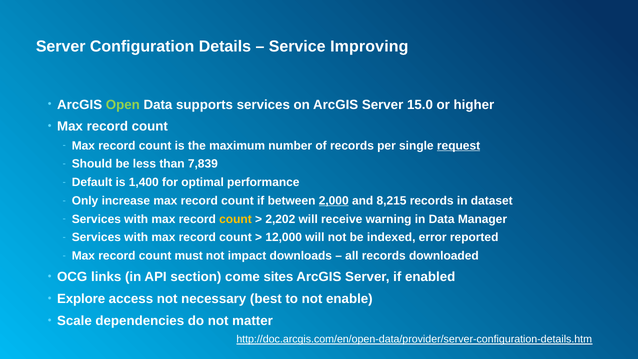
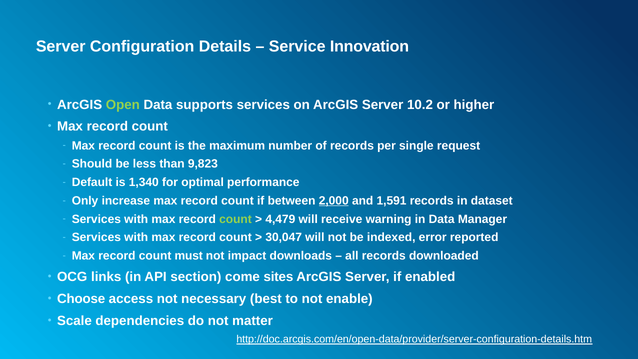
Improving: Improving -> Innovation (369, 46)
15.0: 15.0 -> 10.2 (420, 105)
request underline: present -> none (459, 146)
7,839: 7,839 -> 9,823 (203, 164)
1,400: 1,400 -> 1,340 (144, 182)
8,215: 8,215 -> 1,591 (392, 201)
count colour: yellow -> light green (235, 219)
2,202: 2,202 -> 4,479 (280, 219)
12,000: 12,000 -> 30,047 (284, 237)
Explore: Explore -> Choose (81, 299)
